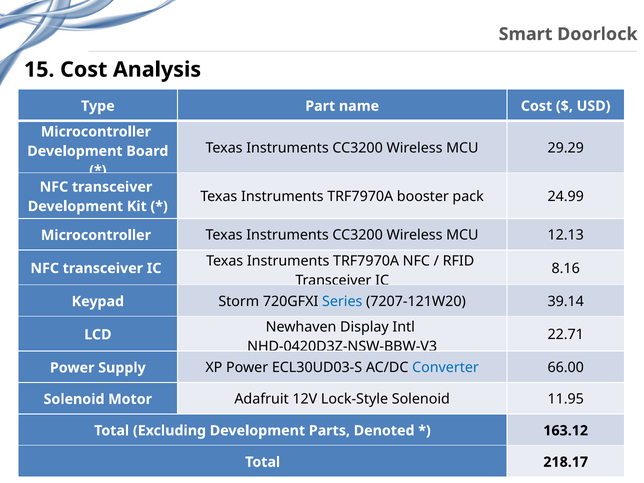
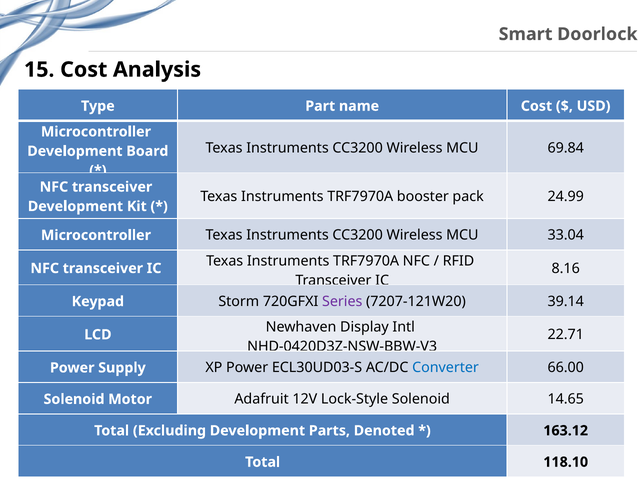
29.29: 29.29 -> 69.84 (566, 148)
12.13: 12.13 -> 33.04 (566, 235)
Series colour: blue -> purple (342, 301)
11.95: 11.95 -> 14.65 (566, 399)
218.17: 218.17 -> 118.10 (566, 462)
